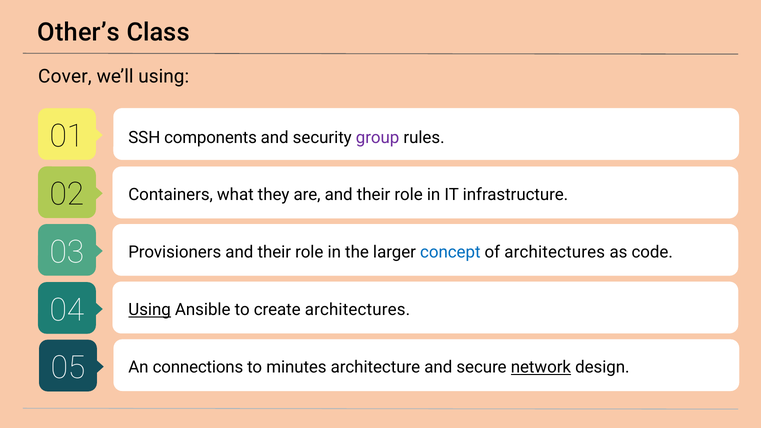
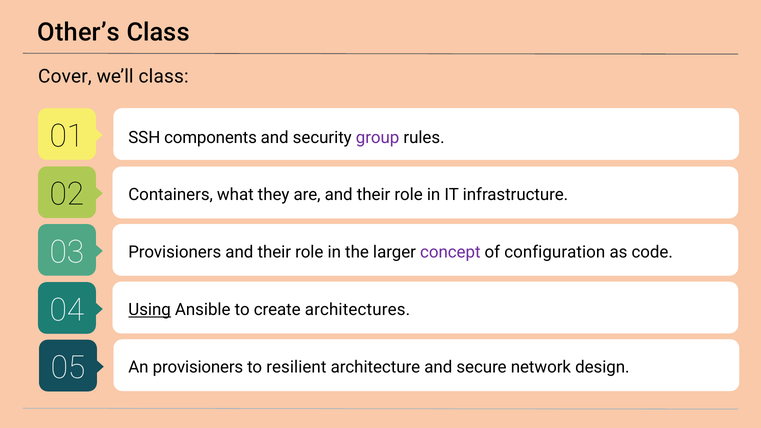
we’ll using: using -> class (164, 77)
concept colour: blue -> purple (450, 252)
of architectures: architectures -> configuration (555, 252)
An connections: connections -> provisioners (198, 367)
minutes: minutes -> resilient (296, 367)
network underline: present -> none (541, 367)
